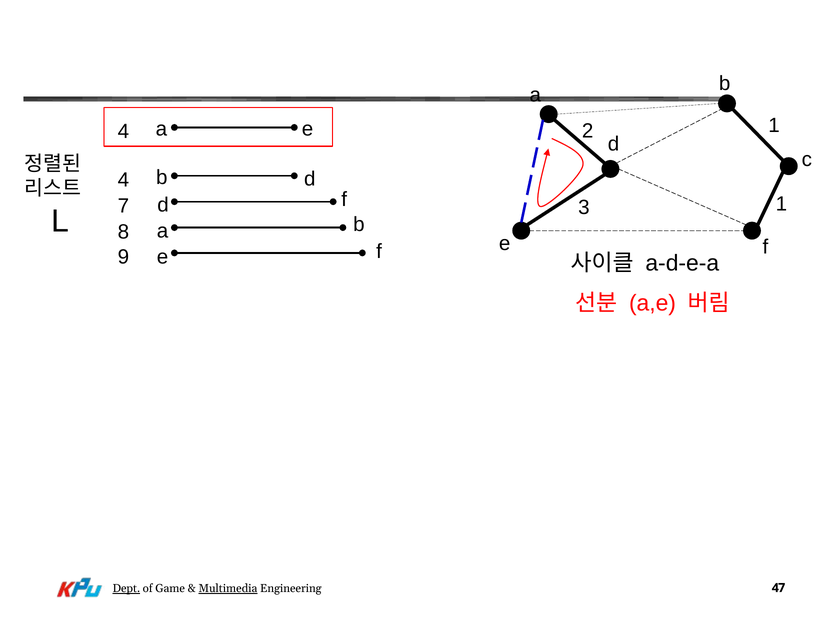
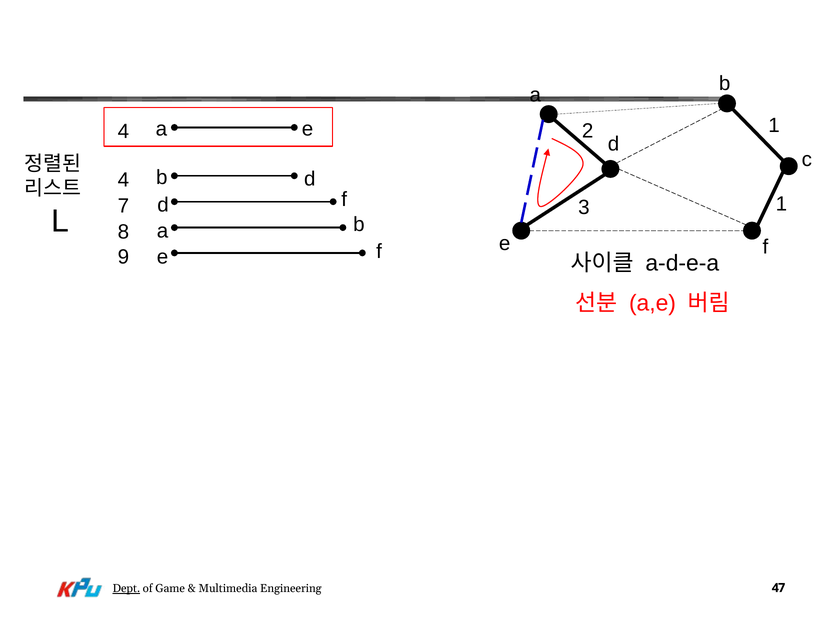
Multimedia underline: present -> none (228, 589)
